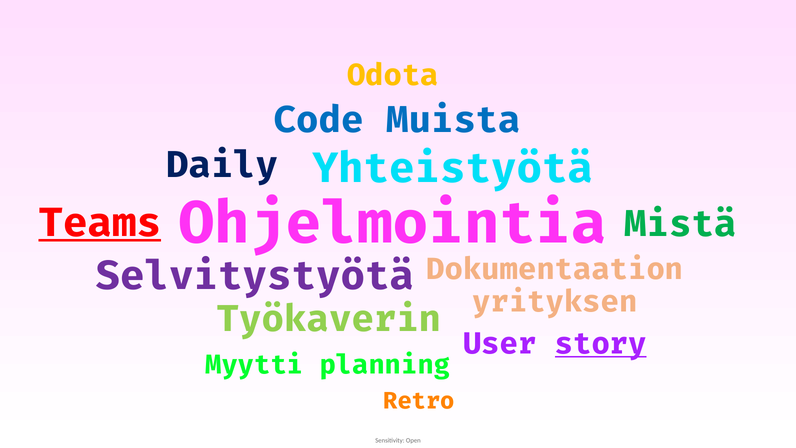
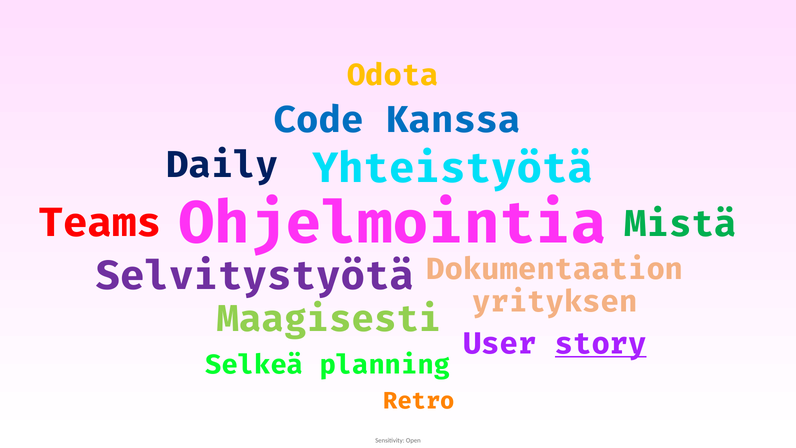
Muista: Muista -> Kanssa (454, 120)
Teams underline: present -> none (100, 223)
Työkaverin: Työkaverin -> Maagisesti (329, 319)
Myytti: Myytti -> Selkeä (254, 365)
